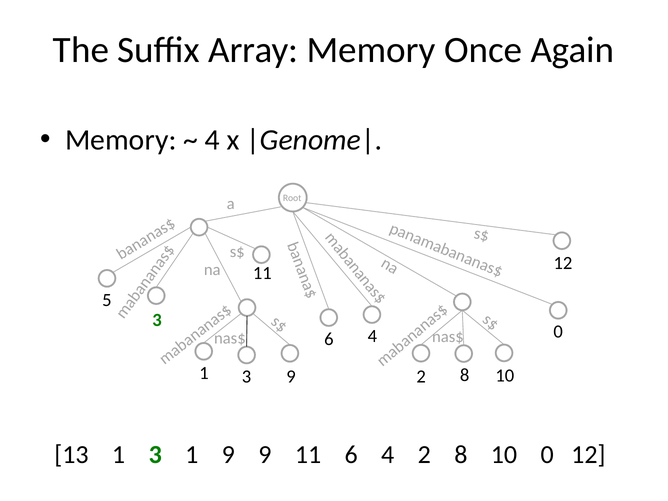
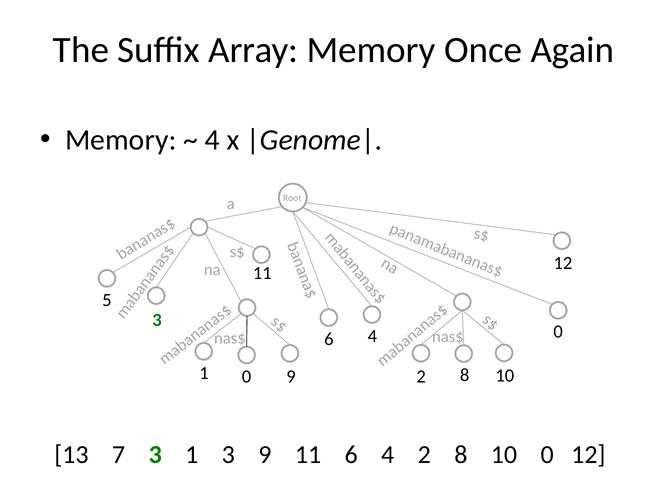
3: 3 -> 0 (246, 377)
13 1: 1 -> 7 (119, 455)
1 9: 9 -> 3 (228, 455)
